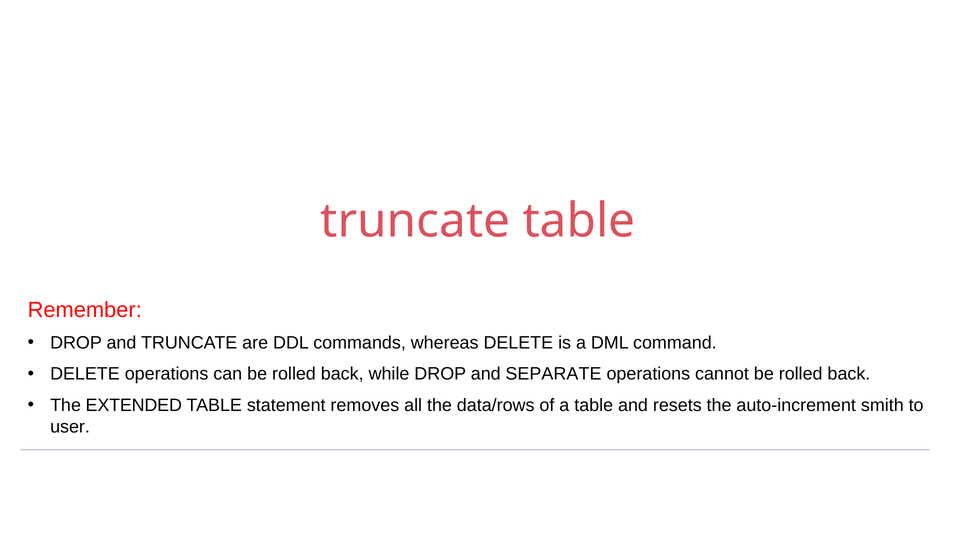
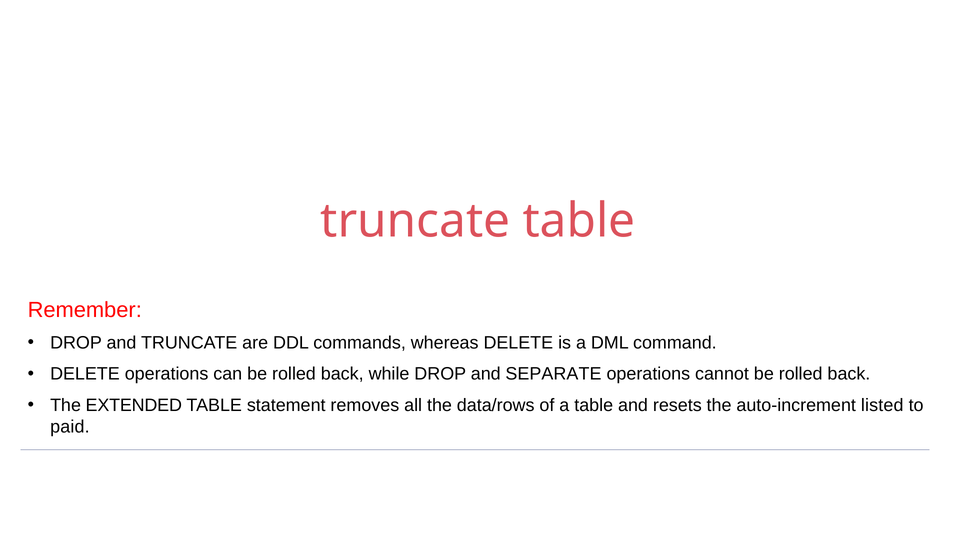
smith: smith -> listed (882, 405)
user: user -> paid (70, 426)
